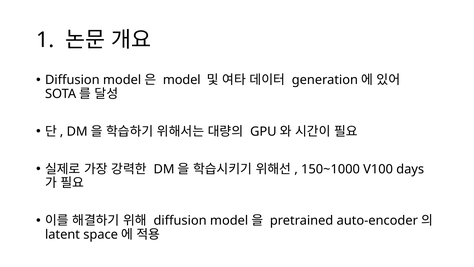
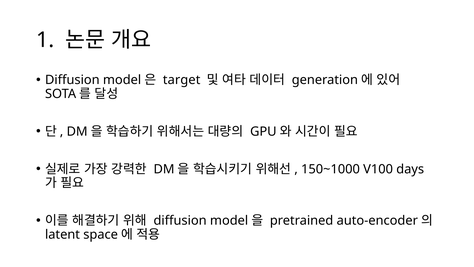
model: model -> target (182, 80)
